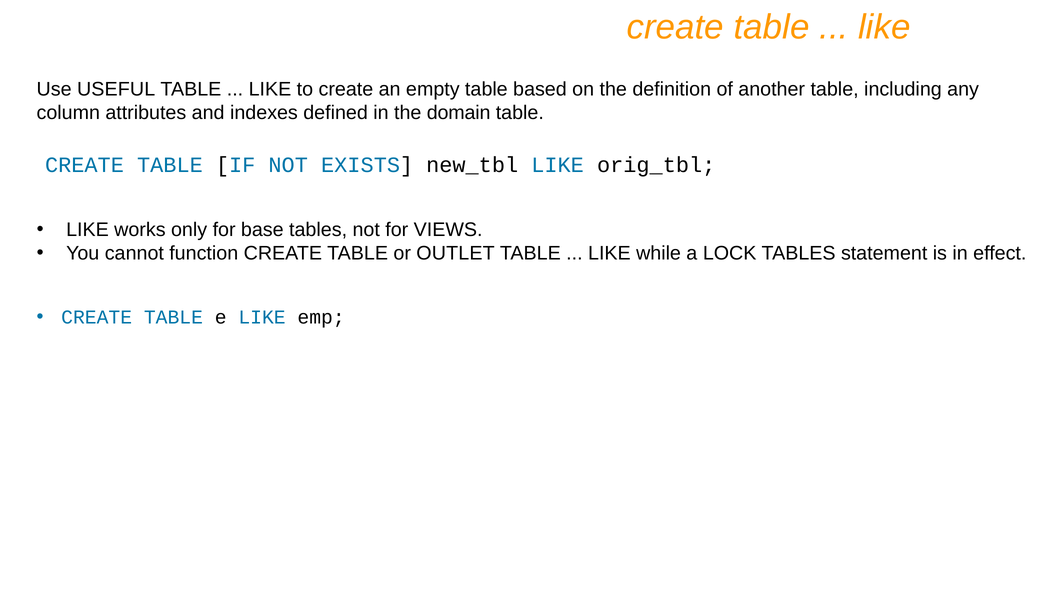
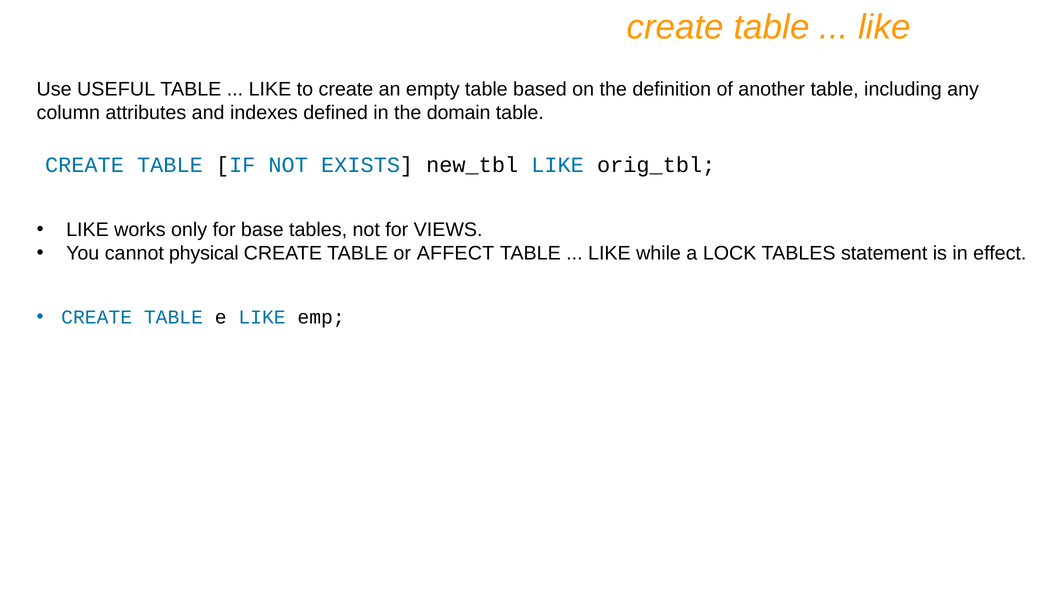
function: function -> physical (204, 254)
OUTLET: OUTLET -> AFFECT (455, 254)
